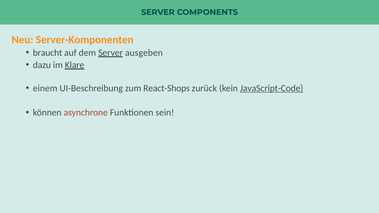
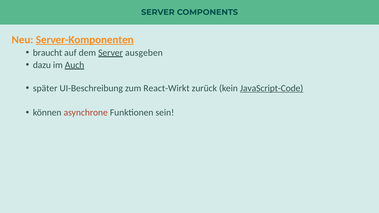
Server-Komponenten underline: none -> present (85, 40)
Klare: Klare -> Auch (75, 65)
einem: einem -> später (45, 88)
React-Shops: React-Shops -> React-Wirkt (166, 88)
